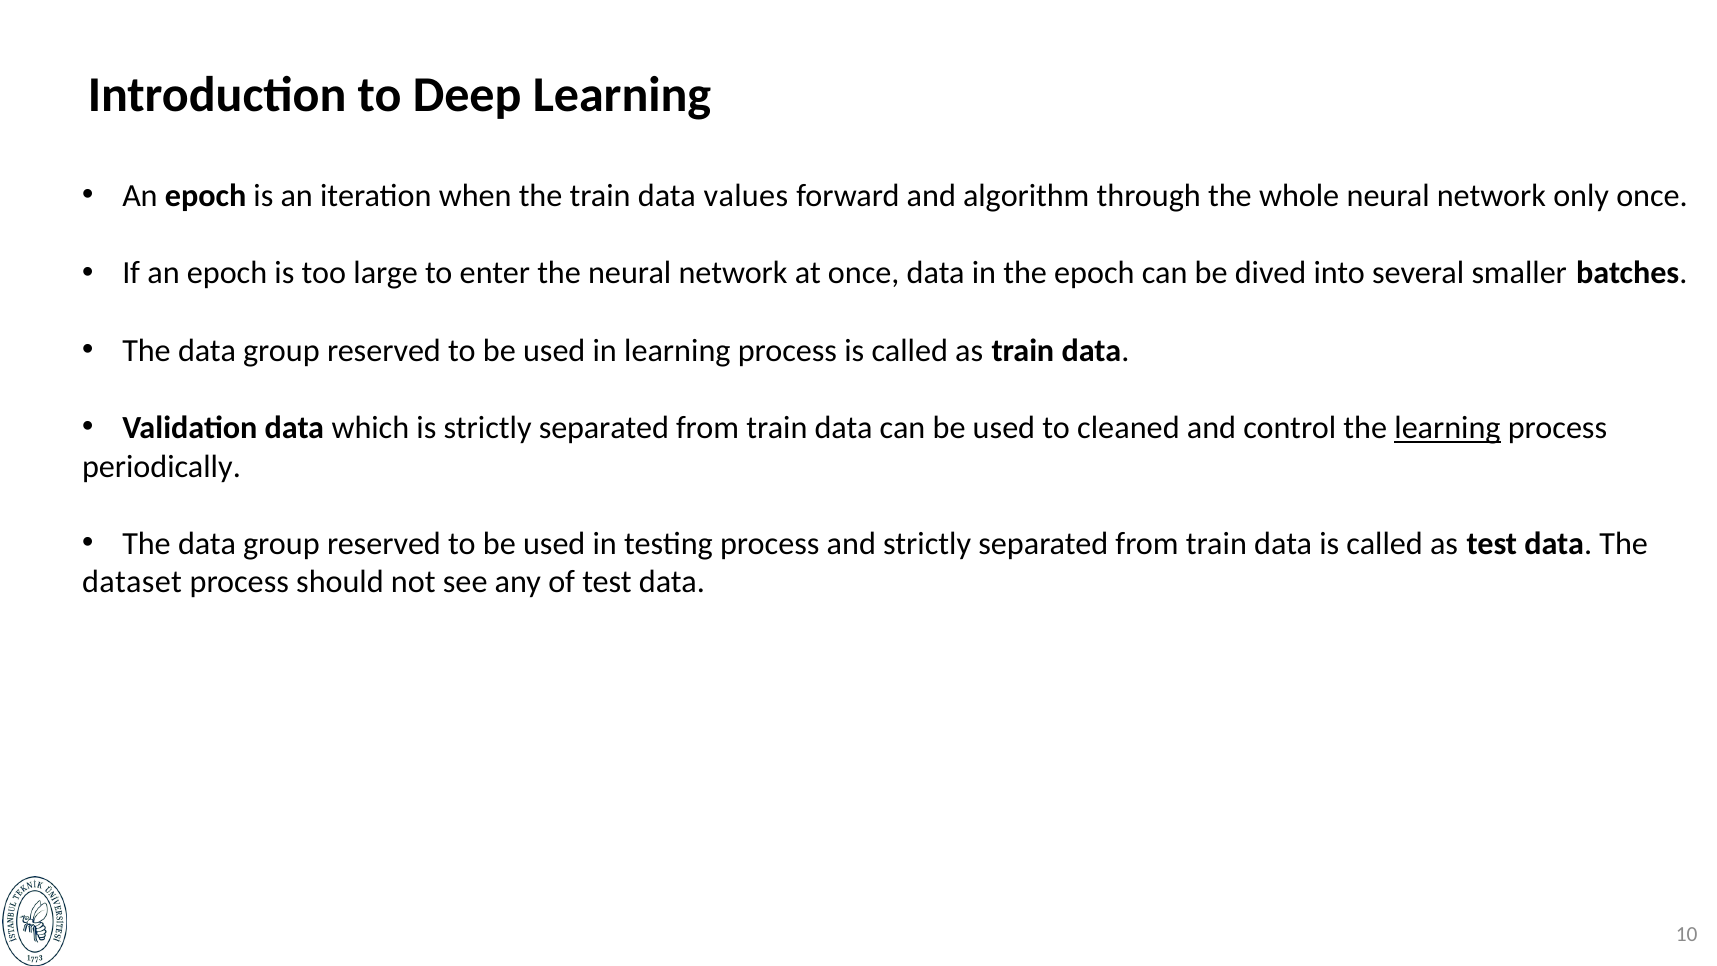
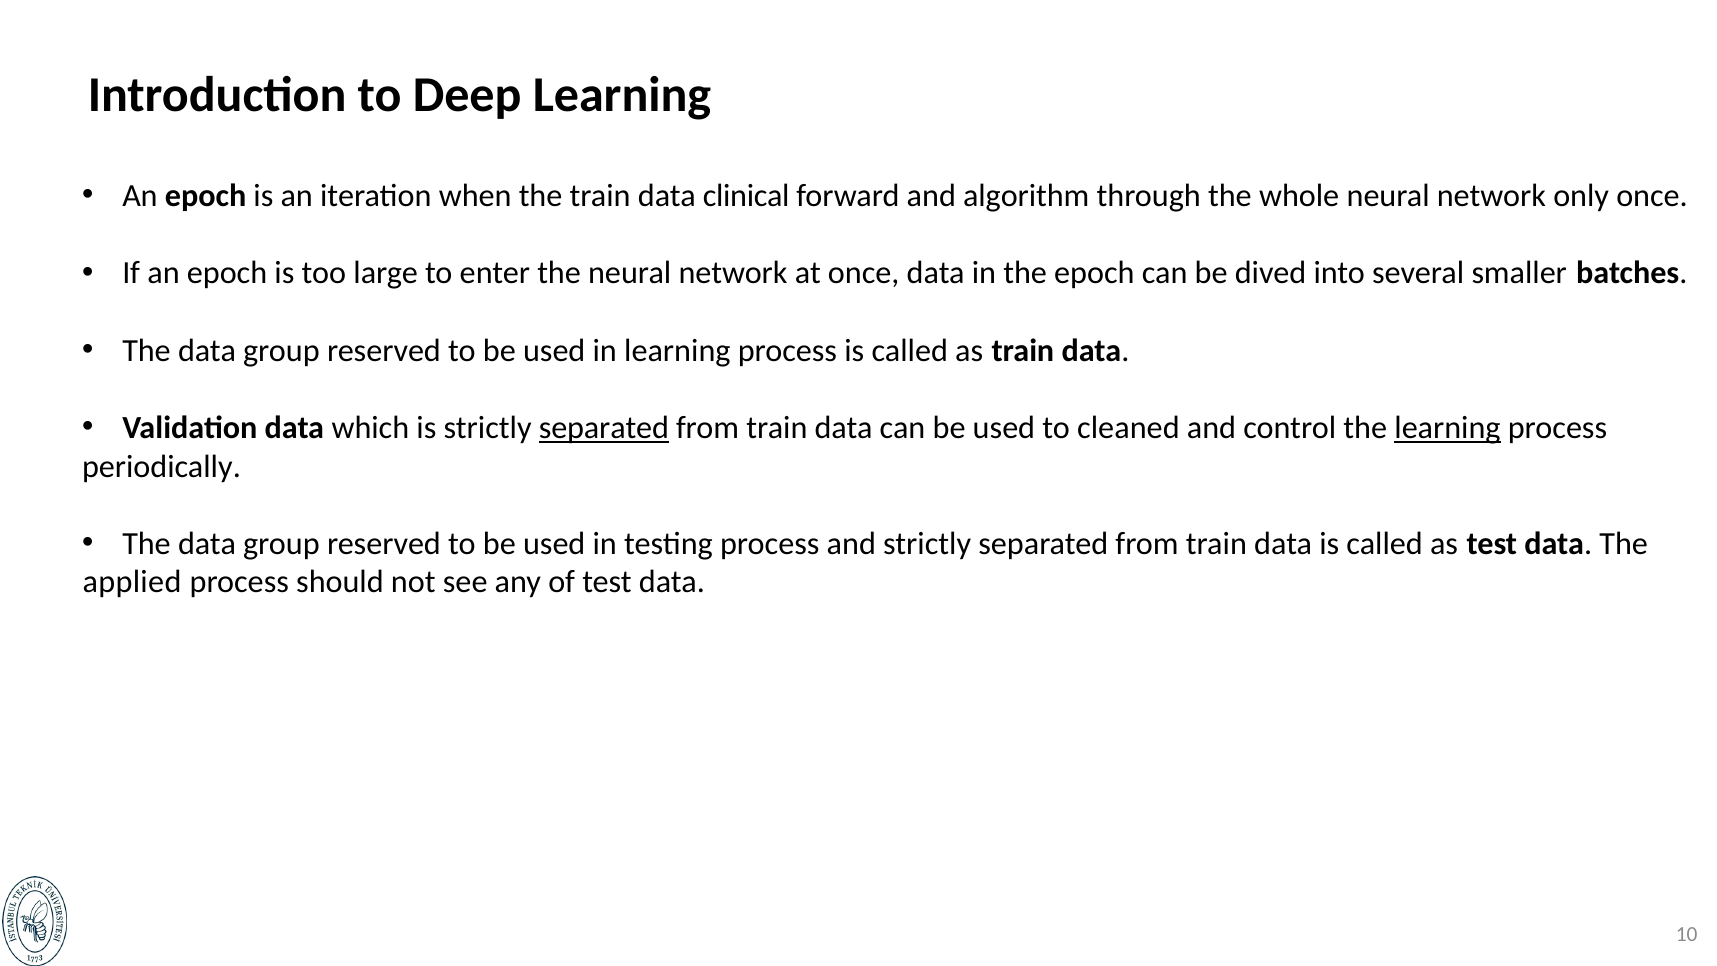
values: values -> clinical (746, 196)
separated underline: none -> present (604, 428)
dataset: dataset -> applied (132, 582)
